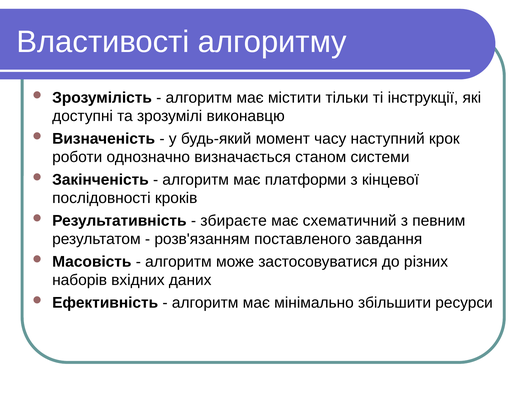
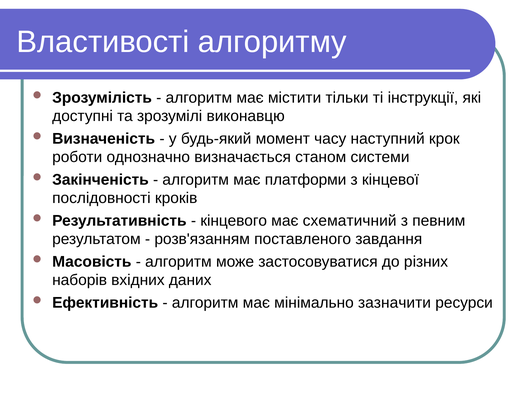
збираєте: збираєте -> кінцевого (234, 221)
збільшити: збільшити -> зазначити (395, 303)
